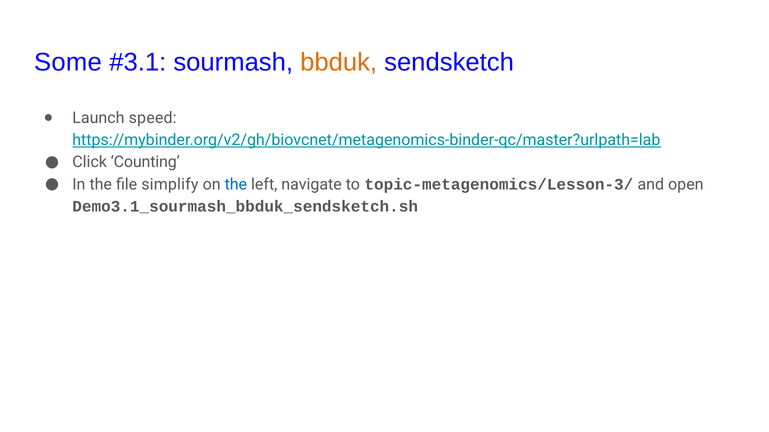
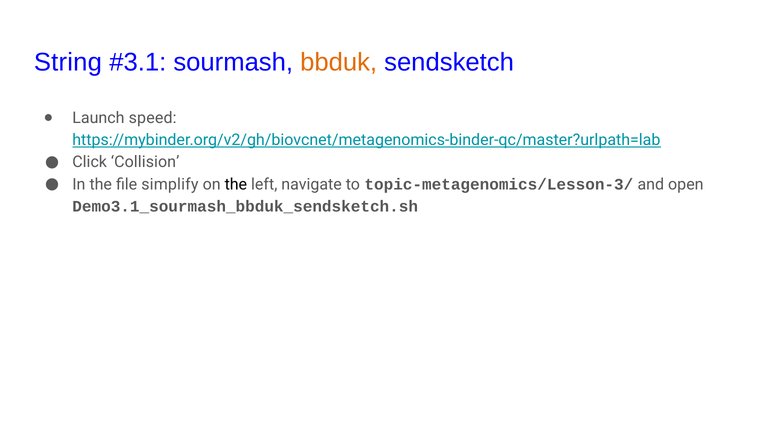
Some: Some -> String (68, 62)
Counting: Counting -> Collision (145, 162)
the colour: blue -> black (236, 185)
